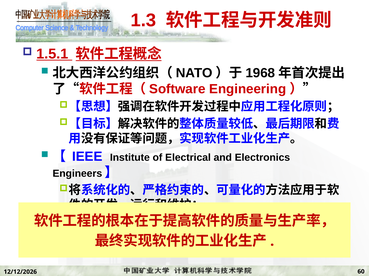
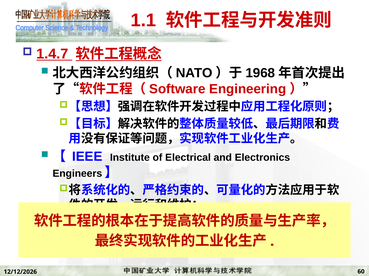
1.3: 1.3 -> 1.1 (143, 20)
1.5.1: 1.5.1 -> 1.4.7 (52, 54)
